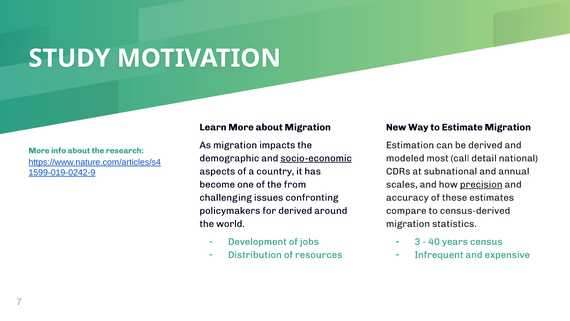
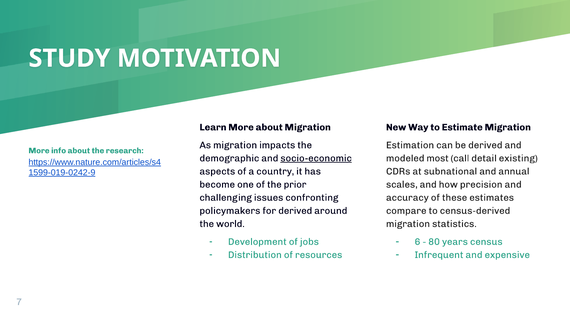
national: national -> existing (518, 158)
from: from -> prior (295, 184)
precision underline: present -> none (481, 184)
3: 3 -> 6 (417, 241)
40: 40 -> 80 (434, 241)
